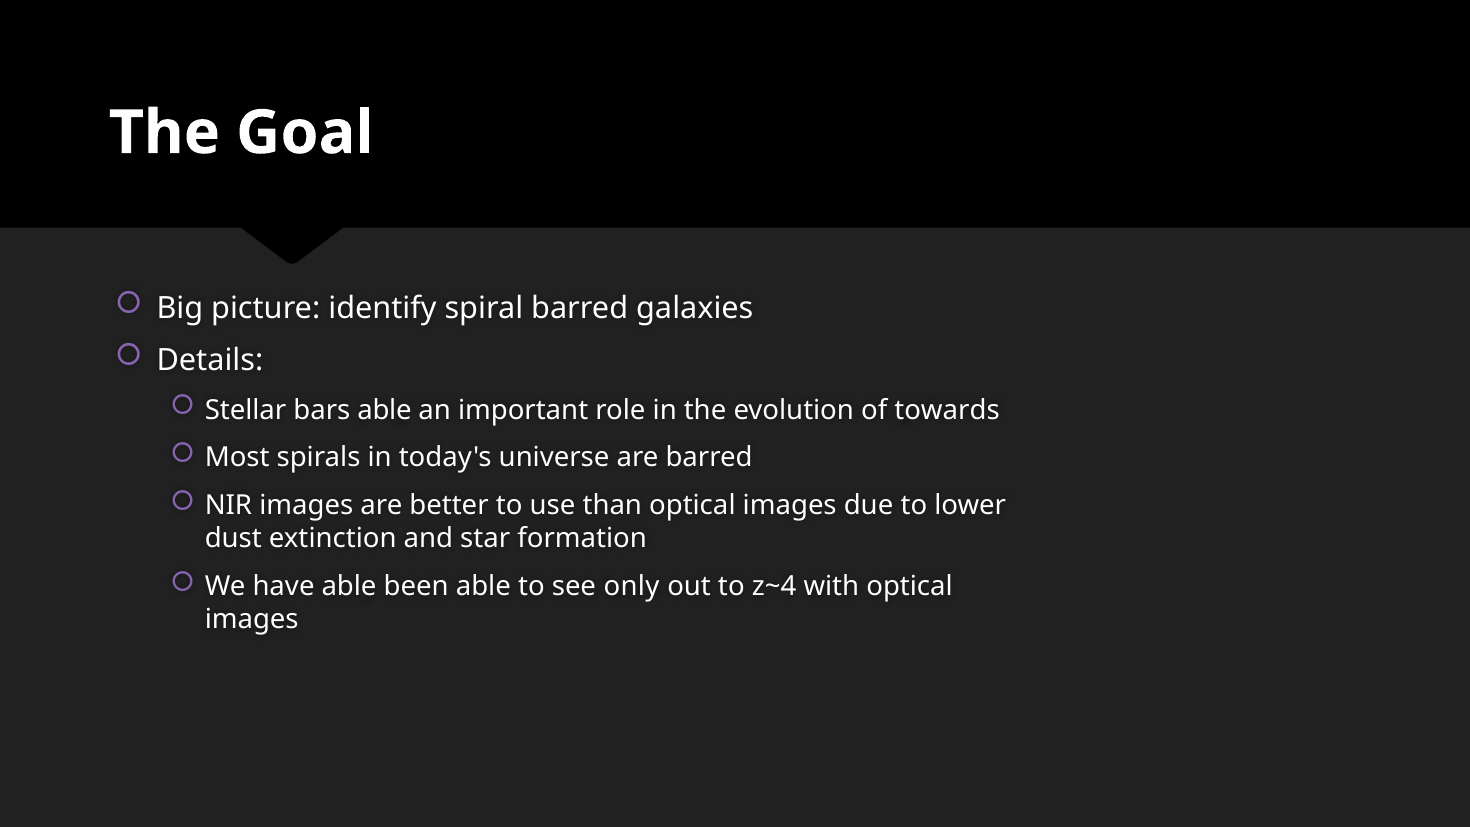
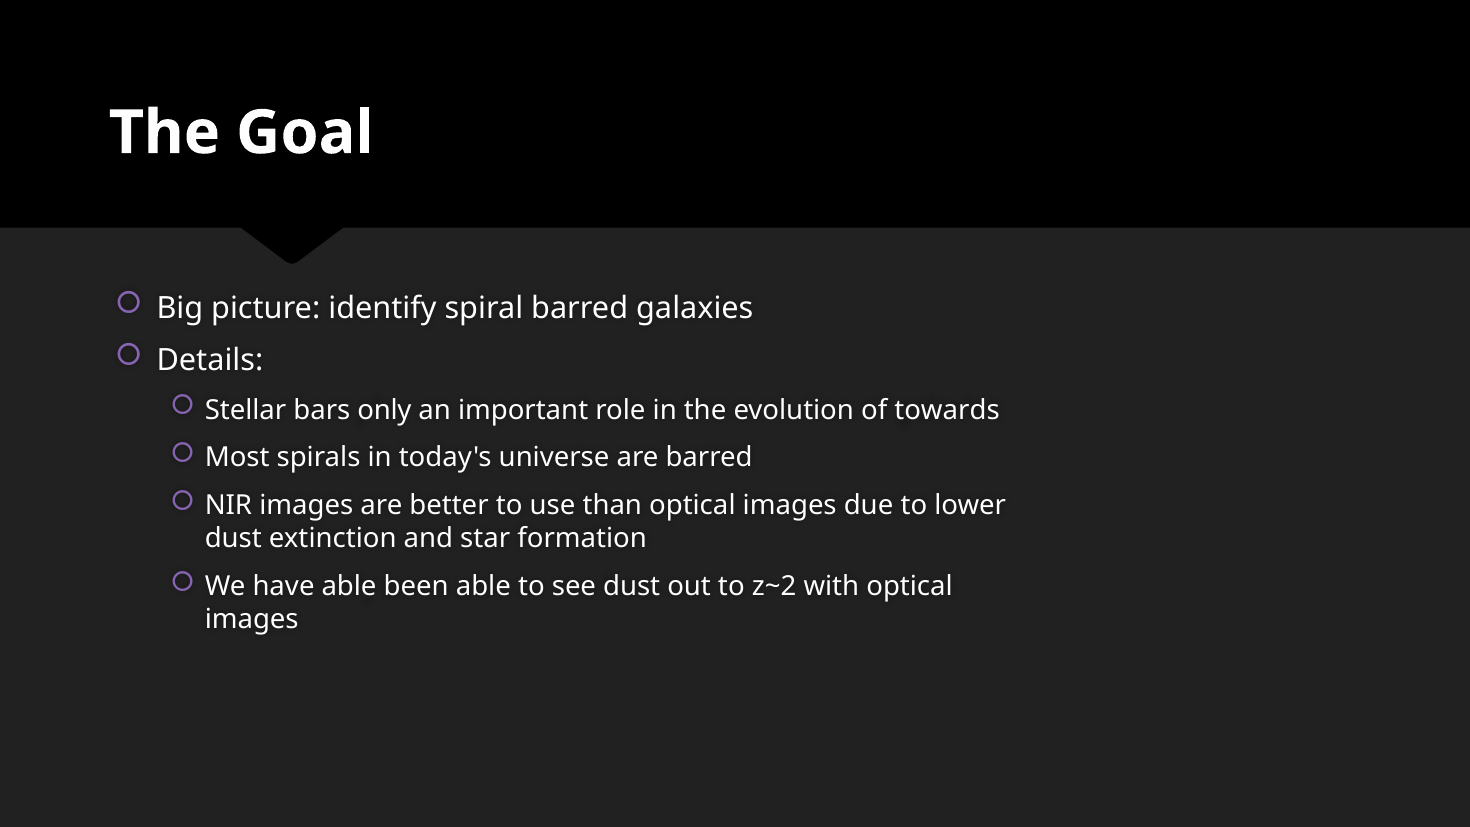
bars able: able -> only (384, 410)
see only: only -> dust (632, 586)
z~4: z~4 -> z~2 (774, 586)
